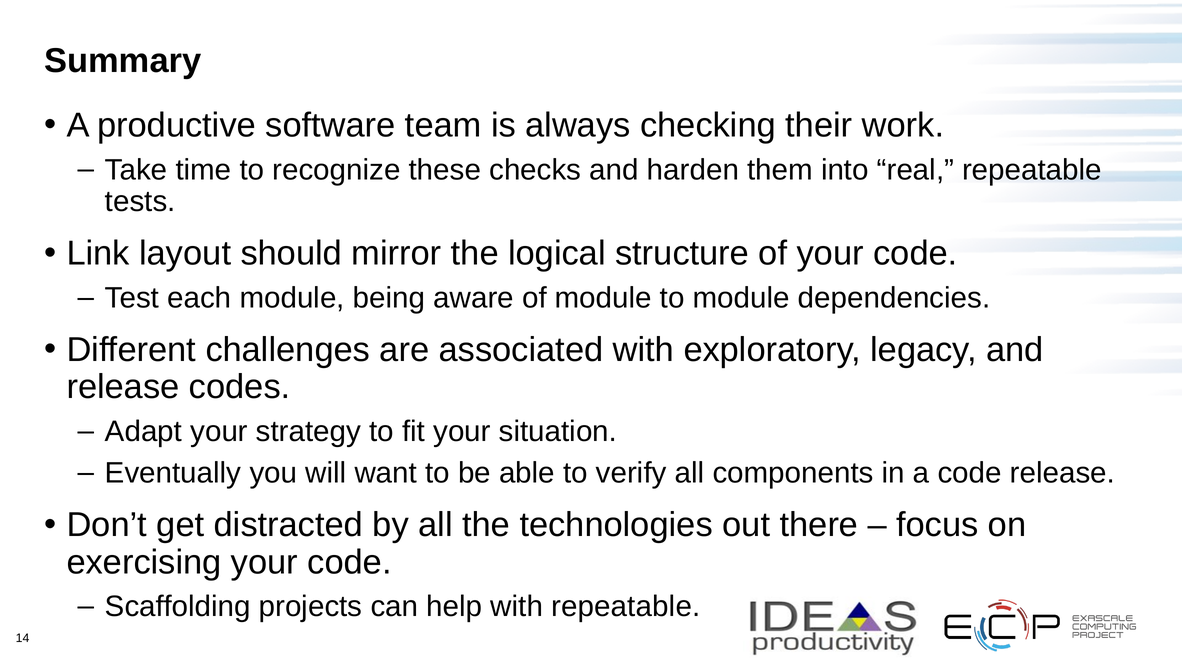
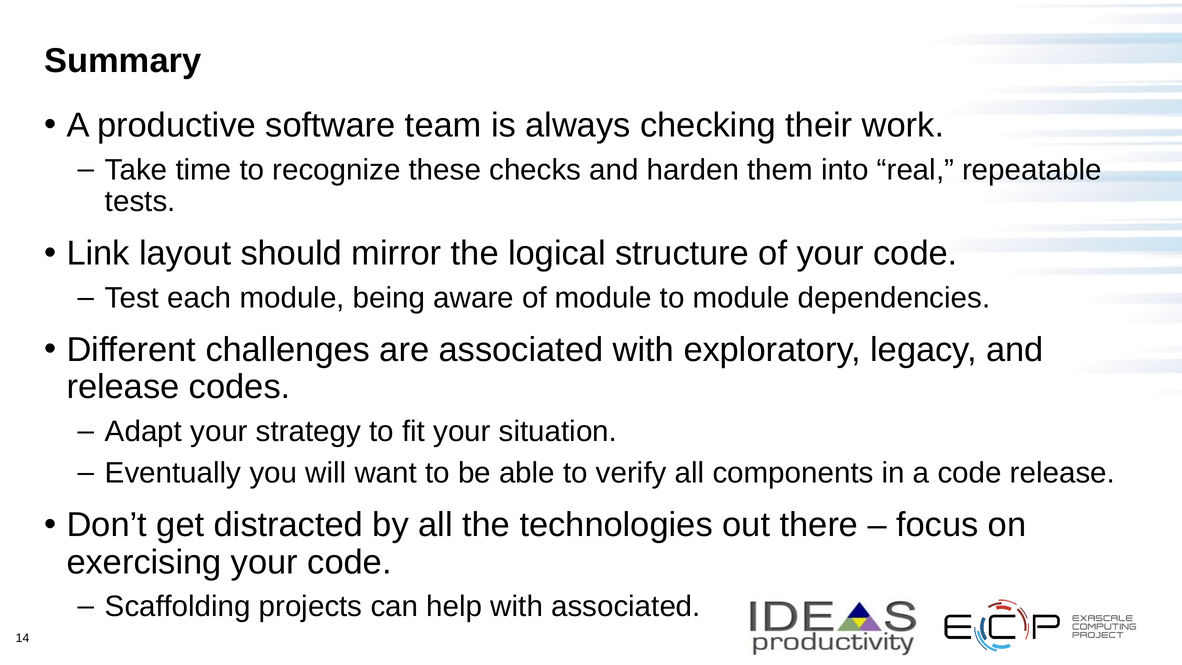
with repeatable: repeatable -> associated (626, 607)
